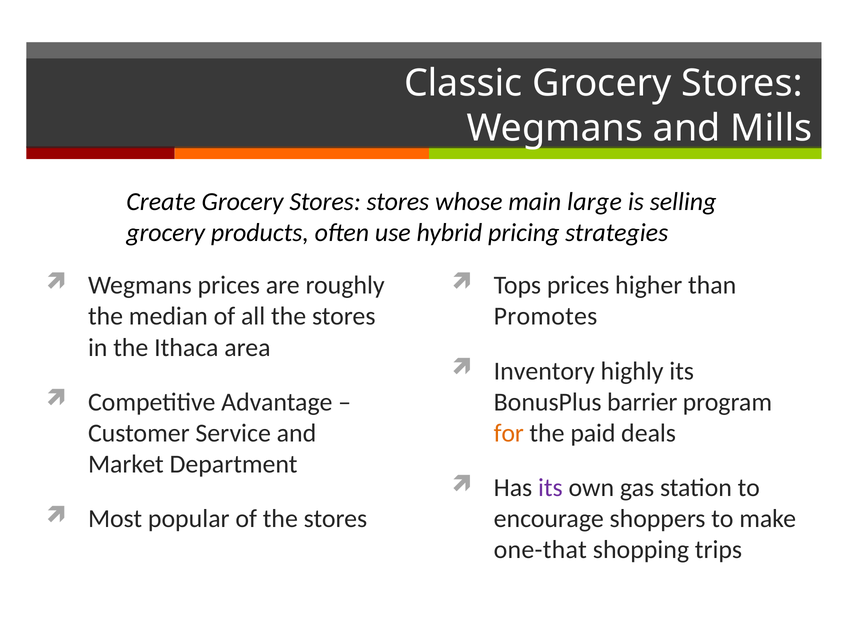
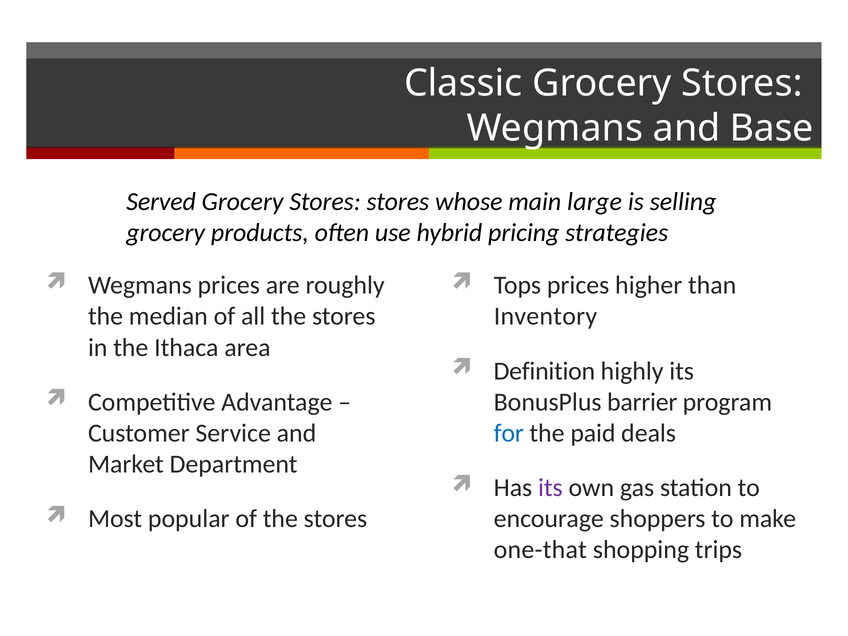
Mills: Mills -> Base (772, 129)
Create: Create -> Served (161, 202)
Promotes: Promotes -> Inventory (545, 316)
Inventory: Inventory -> Definition (544, 371)
for colour: orange -> blue (509, 433)
